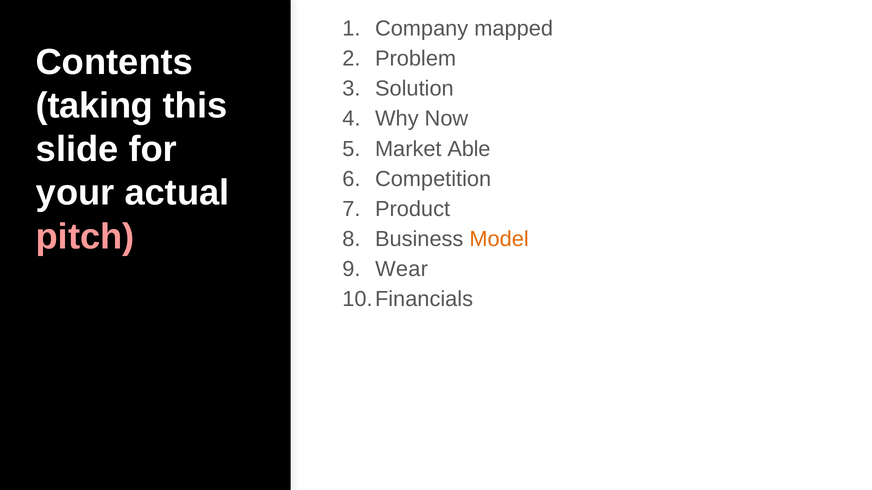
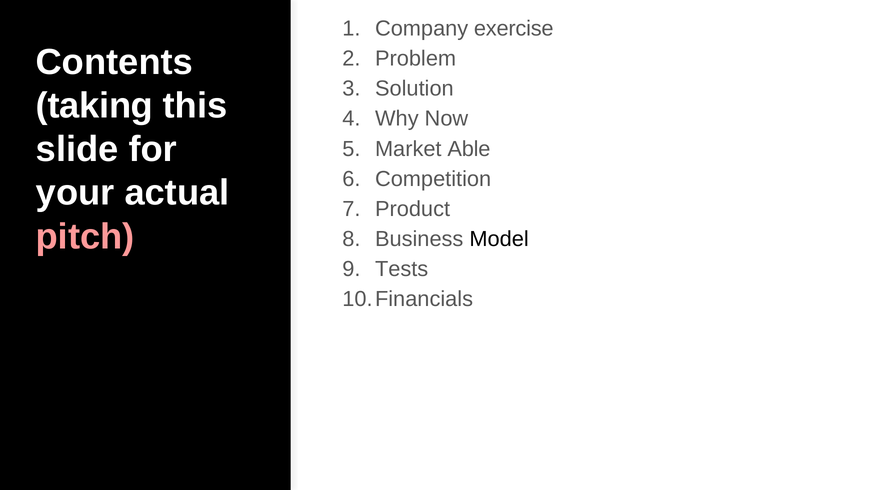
mapped: mapped -> exercise (514, 29)
Model colour: orange -> black (499, 239)
Wear: Wear -> Tests (402, 269)
